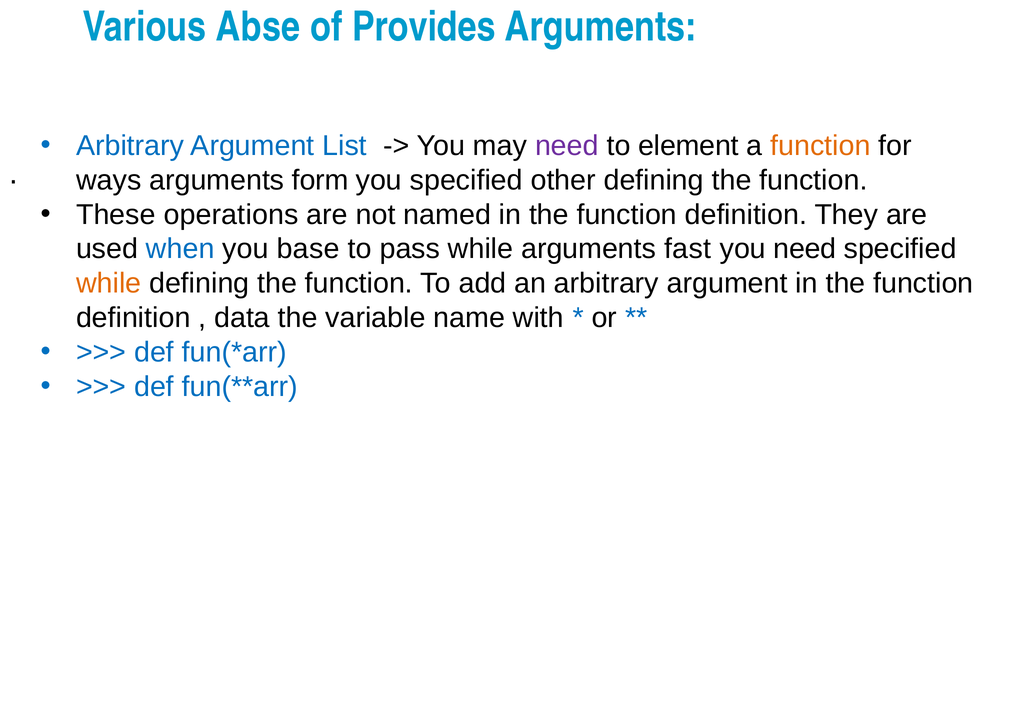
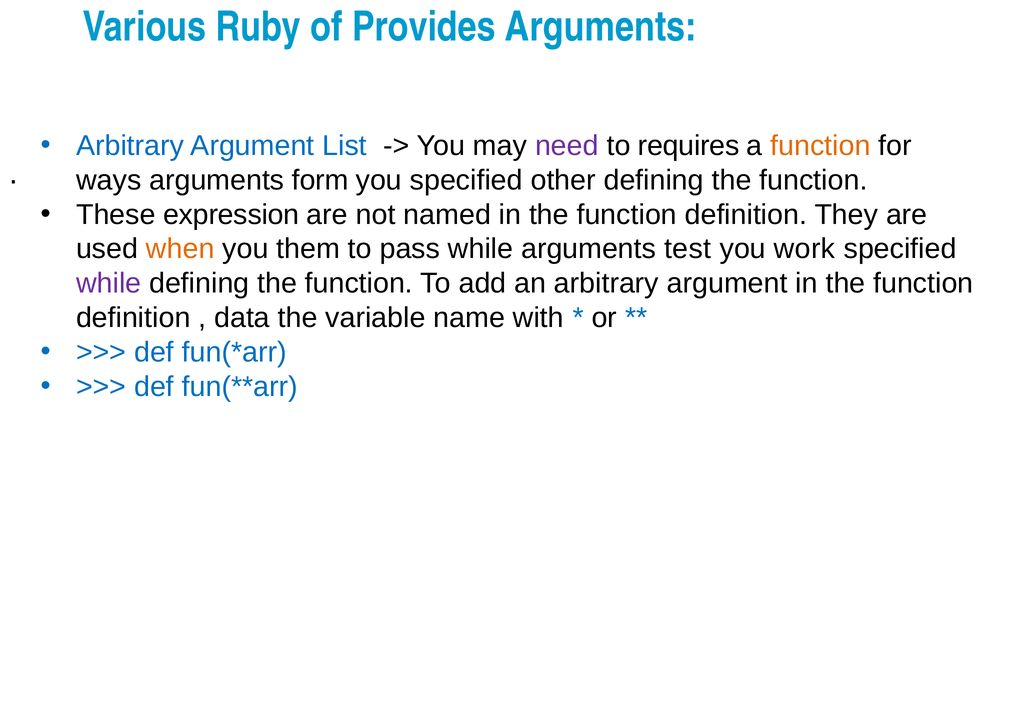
Abse: Abse -> Ruby (258, 27)
element: element -> requires (689, 146)
operations: operations -> expression (231, 215)
when colour: blue -> orange (180, 249)
base: base -> them (308, 249)
fast: fast -> test (688, 249)
you need: need -> work (805, 249)
while colour: orange -> purple (109, 283)
